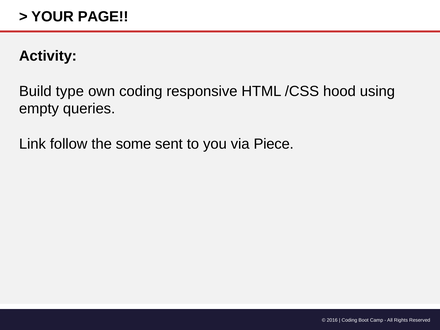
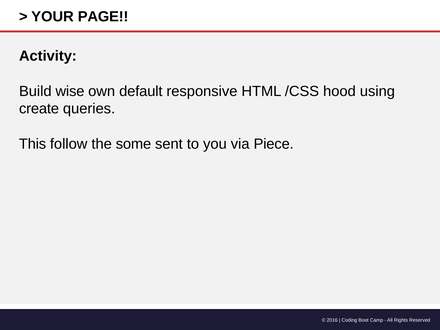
type: type -> wise (70, 91)
own coding: coding -> default (141, 91)
empty: empty -> create (39, 109)
Link: Link -> This (33, 144)
